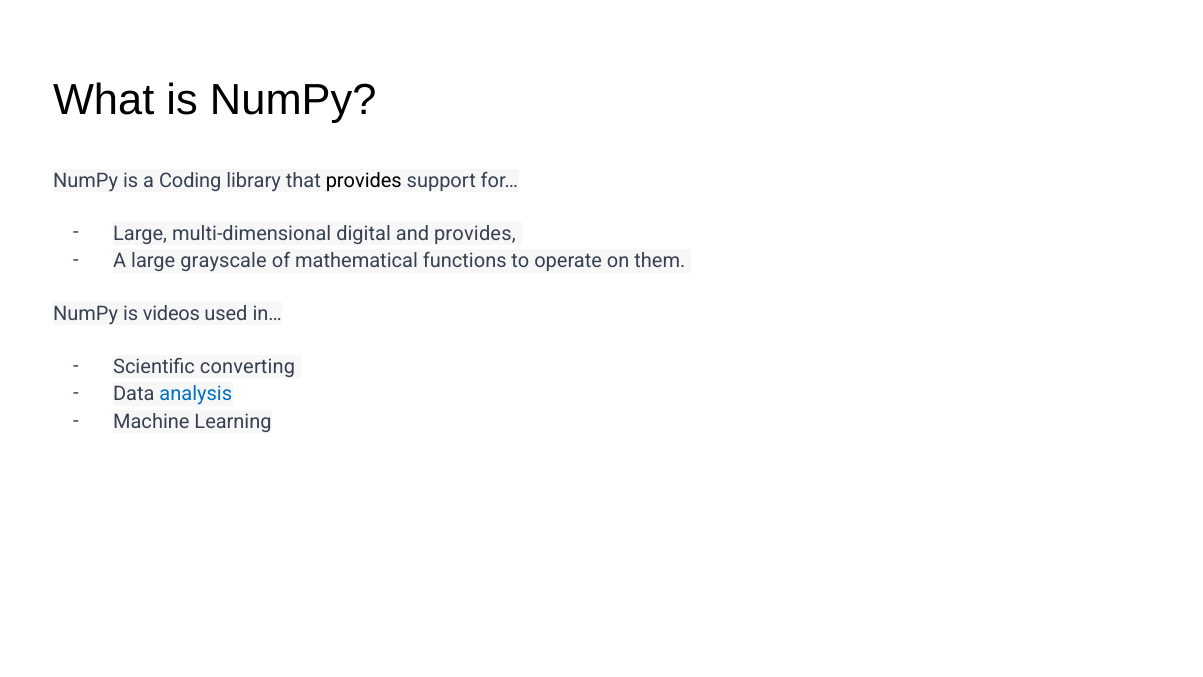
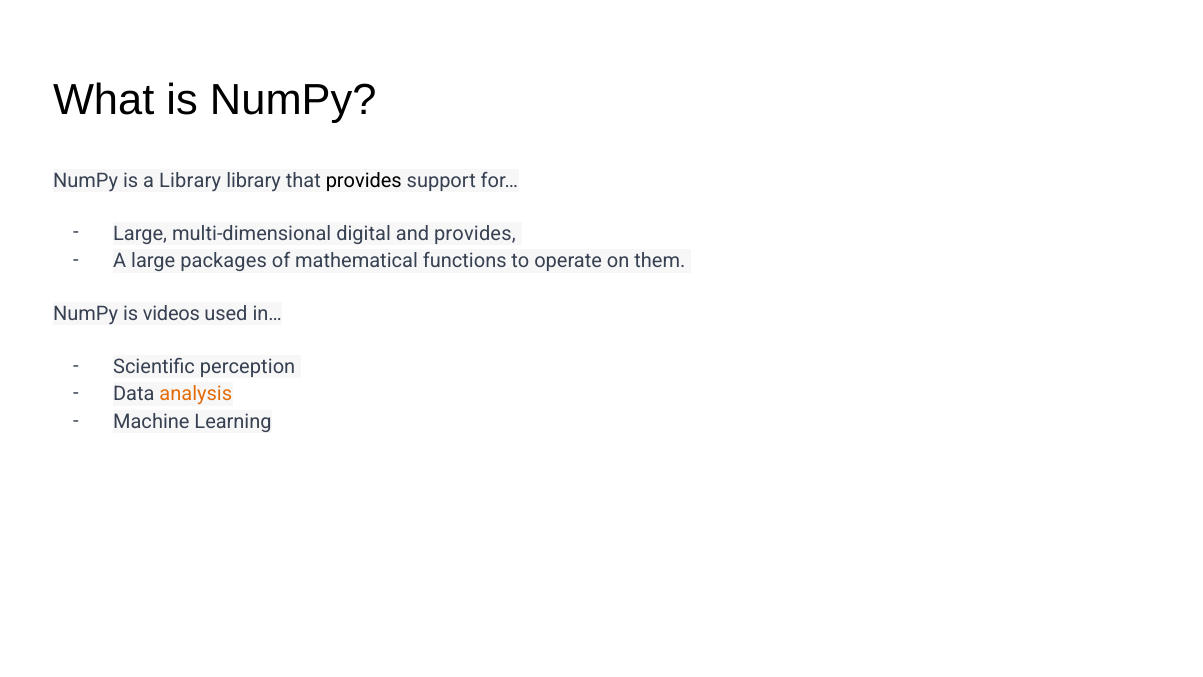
a Coding: Coding -> Library (190, 181)
grayscale: grayscale -> packages (224, 261)
converting: converting -> perception (248, 366)
analysis colour: blue -> orange (196, 394)
